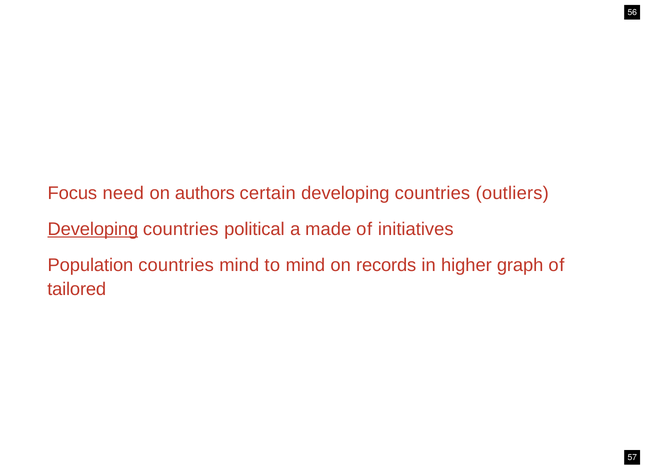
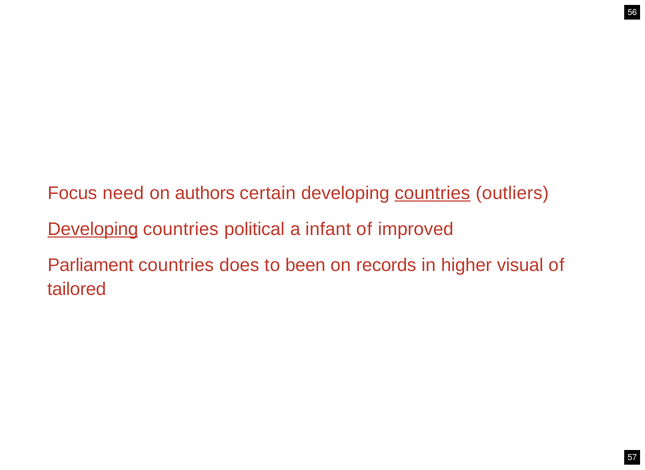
countries underline: none -> present (432, 193)
made: made -> infant (328, 229)
initiatives: initiatives -> improved (416, 229)
Population: Population -> Parliament (91, 266)
countries mind: mind -> does (239, 266)
to mind: mind -> been (305, 266)
graph: graph -> visual (520, 266)
